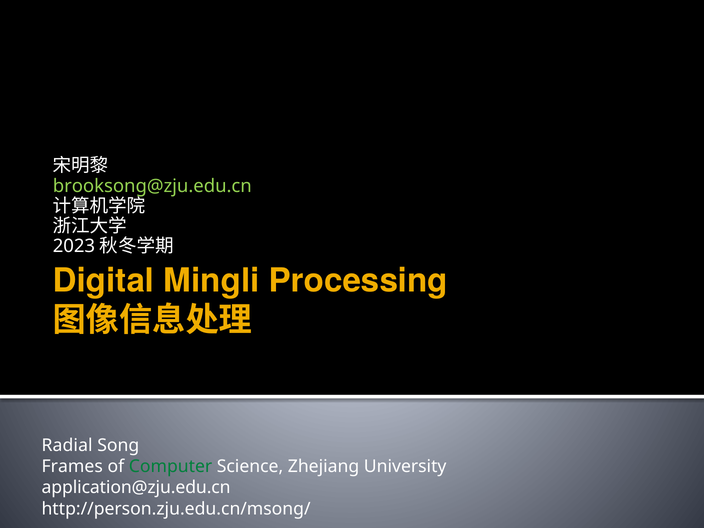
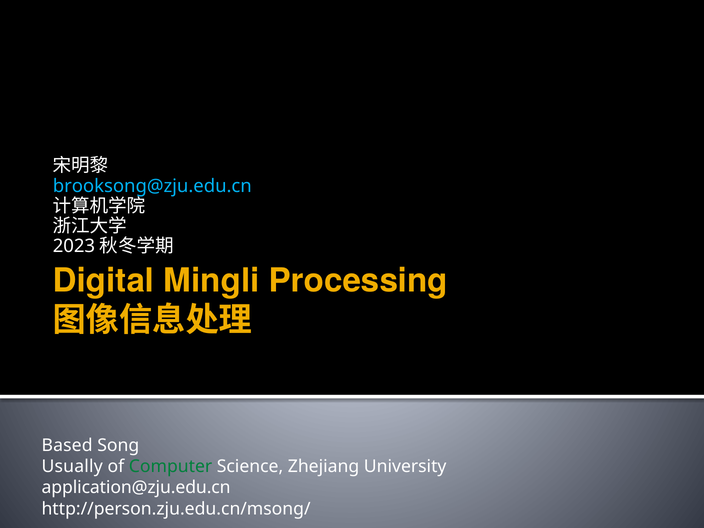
brooksong@zju.edu.cn colour: light green -> light blue (152, 186)
Radial: Radial -> Based (67, 445)
Frames: Frames -> Usually (72, 466)
